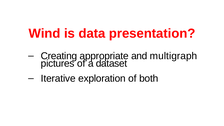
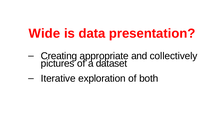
Wind: Wind -> Wide (44, 33)
multigraph: multigraph -> collectively (174, 56)
